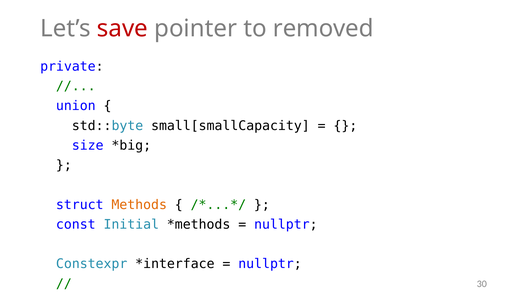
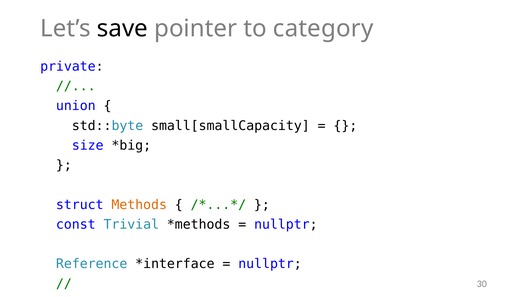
save colour: red -> black (122, 28)
removed: removed -> category (323, 28)
Initial: Initial -> Trivial (131, 224)
Constexpr: Constexpr -> Reference (92, 263)
